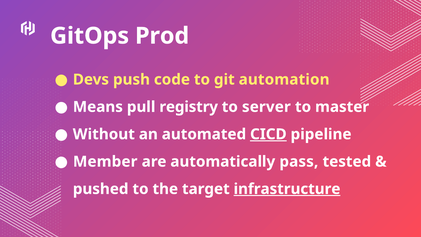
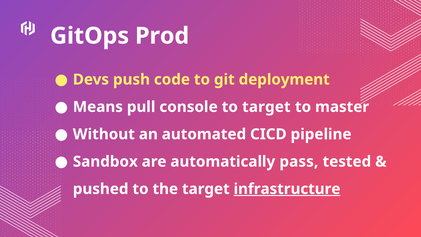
automation: automation -> deployment (284, 79)
registry: registry -> console (189, 107)
to server: server -> target (266, 107)
CICD underline: present -> none (268, 134)
Member: Member -> Sandbox (105, 161)
